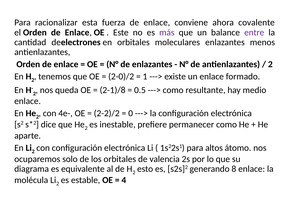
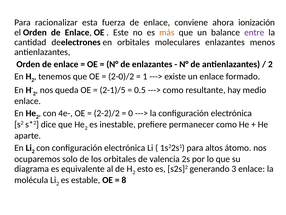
covalente: covalente -> ionización (257, 22)
más colour: purple -> orange (167, 32)
2-1)/8: 2-1)/8 -> 2-1)/5 (113, 90)
8: 8 -> 3 (234, 169)
4: 4 -> 8 (124, 180)
